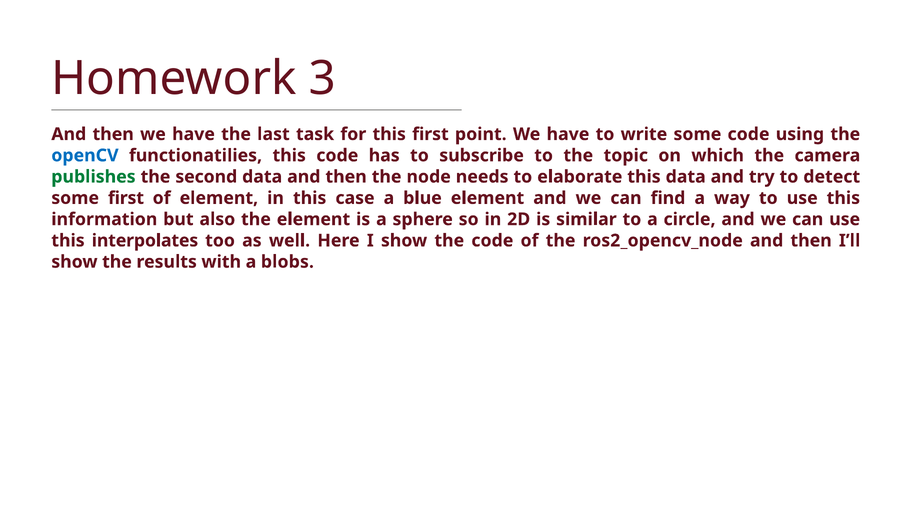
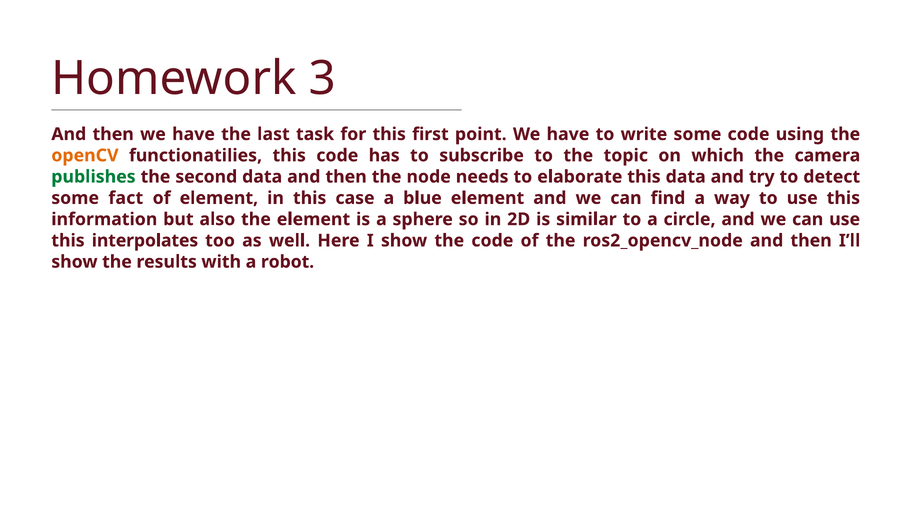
openCV colour: blue -> orange (85, 155)
some first: first -> fact (126, 198)
blobs: blobs -> robot (287, 262)
